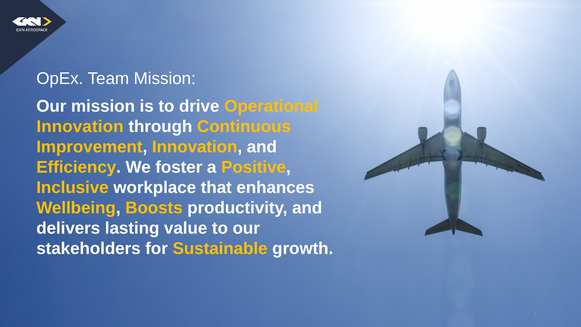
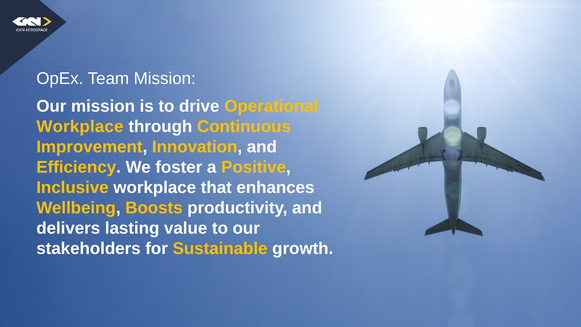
Innovation: Innovation -> Workplace (80, 126)
